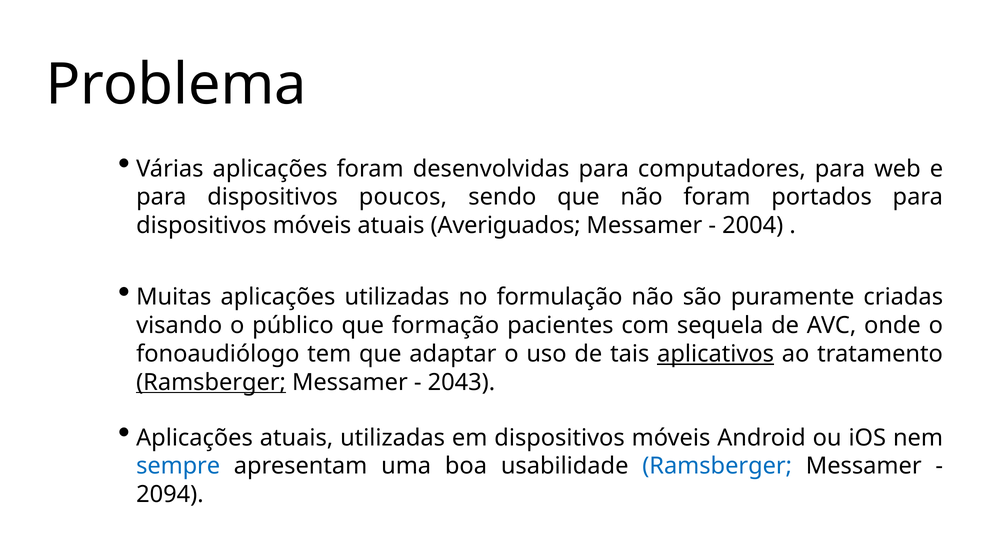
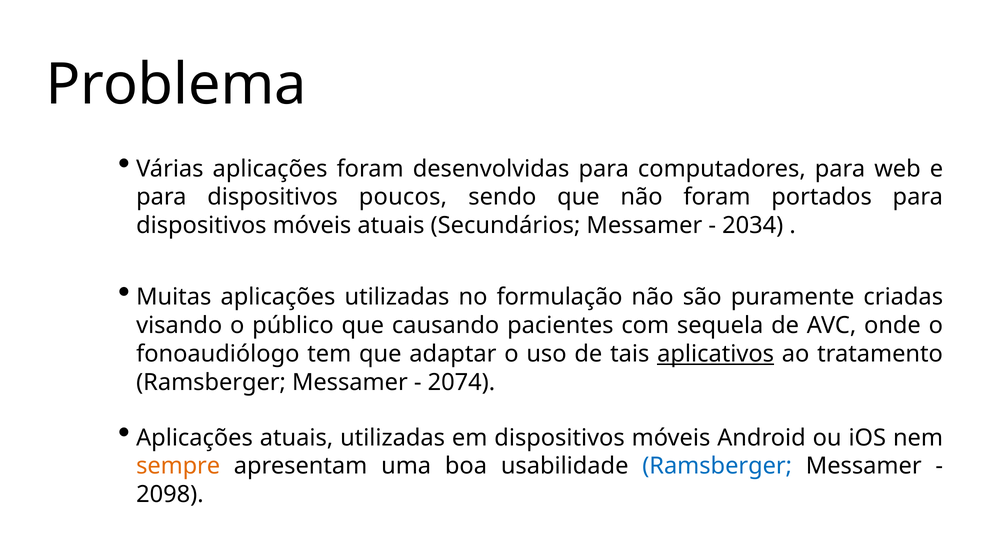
Averiguados: Averiguados -> Secundários (505, 226)
2004: 2004 -> 2034 (753, 226)
formação: formação -> causando (446, 326)
Ramsberger underline: present -> none (211, 382)
2043: 2043 -> 2074 (461, 382)
sempre colour: blue -> orange (178, 466)
2094: 2094 -> 2098 (170, 495)
